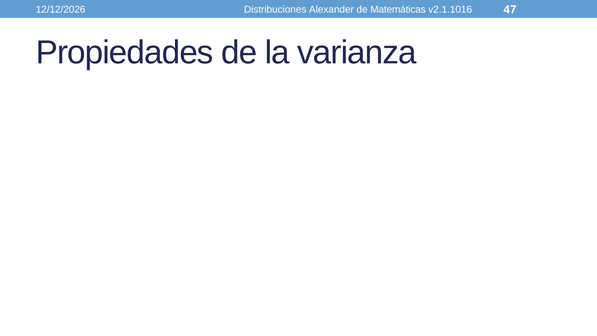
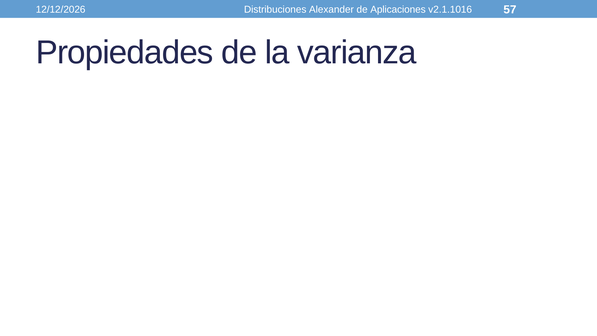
Matemáticas: Matemáticas -> Aplicaciones (398, 10)
47: 47 -> 57 (510, 10)
